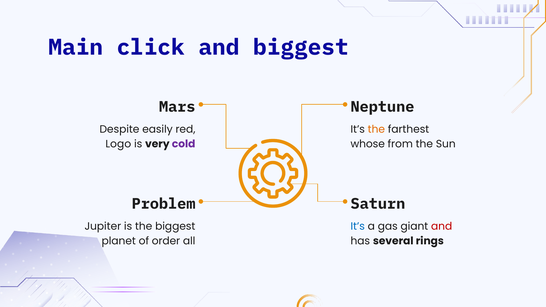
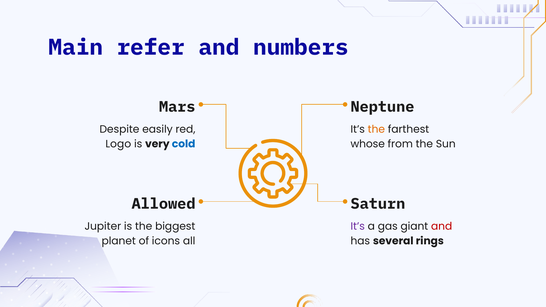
click: click -> refer (151, 47)
and biggest: biggest -> numbers (301, 47)
cold colour: purple -> blue (184, 144)
Problem: Problem -> Allowed (164, 204)
It’s colour: blue -> purple (358, 227)
order: order -> icons (166, 241)
